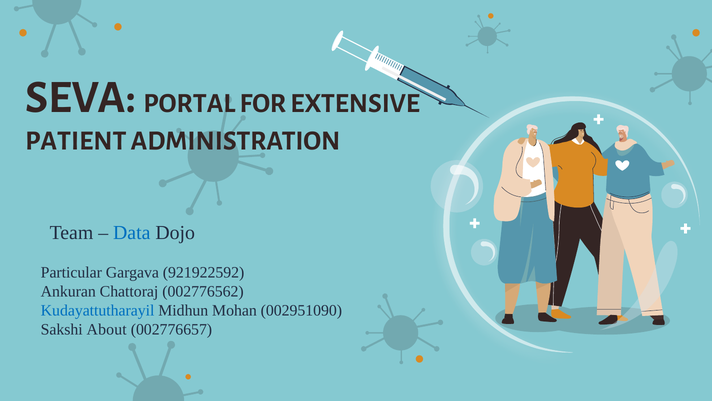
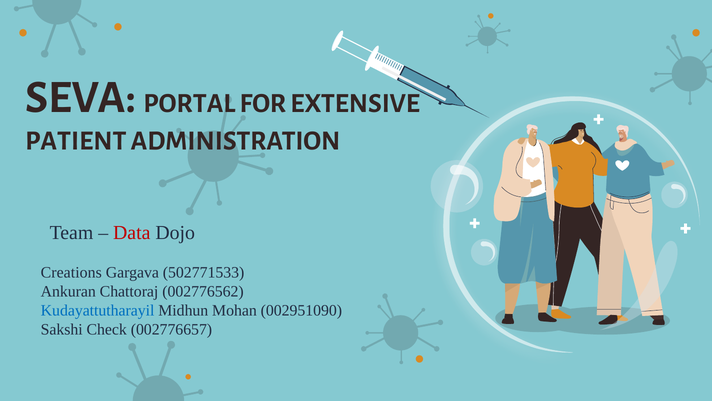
Data colour: blue -> red (132, 232)
Particular: Particular -> Creations (71, 272)
921922592: 921922592 -> 502771533 (204, 272)
About: About -> Check (107, 329)
